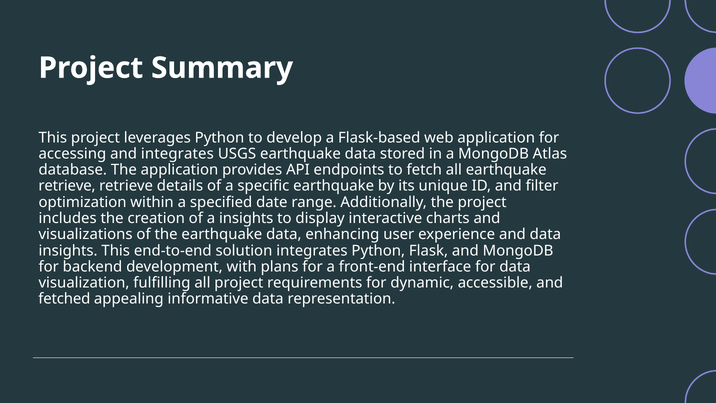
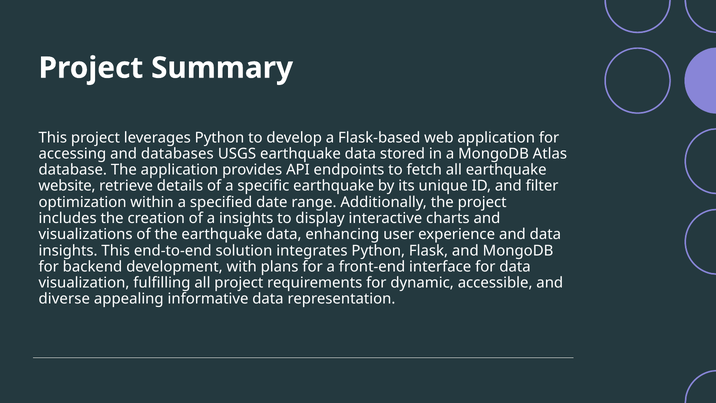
and integrates: integrates -> databases (177, 154)
retrieve: retrieve -> website (67, 186)
fetched: fetched -> diverse (64, 299)
